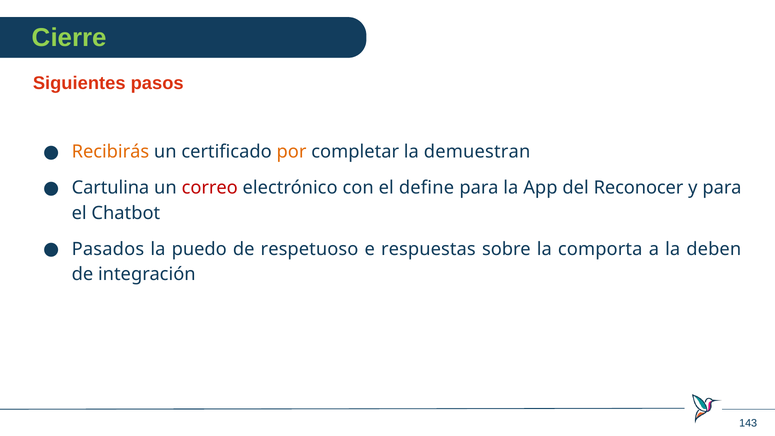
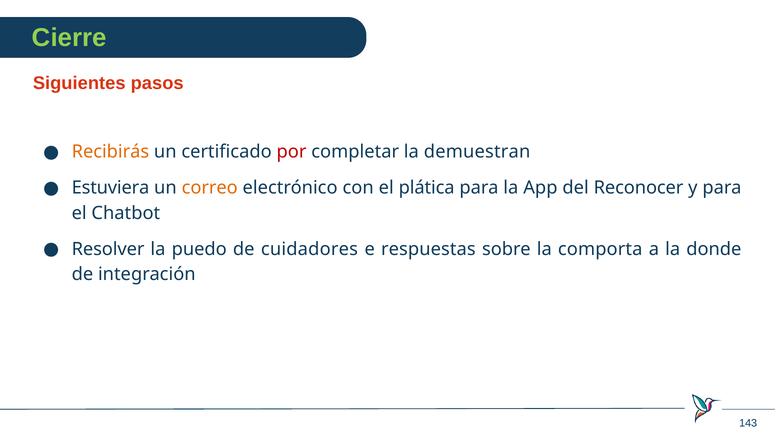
por colour: orange -> red (292, 152)
Cartulina: Cartulina -> Estuviera (110, 188)
correo colour: red -> orange (210, 188)
define: define -> plática (427, 188)
Pasados: Pasados -> Resolver (108, 249)
respetuoso: respetuoso -> cuidadores (309, 249)
deben: deben -> donde (714, 249)
